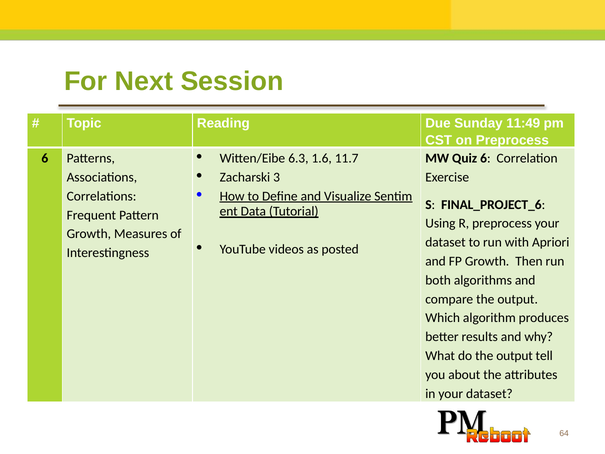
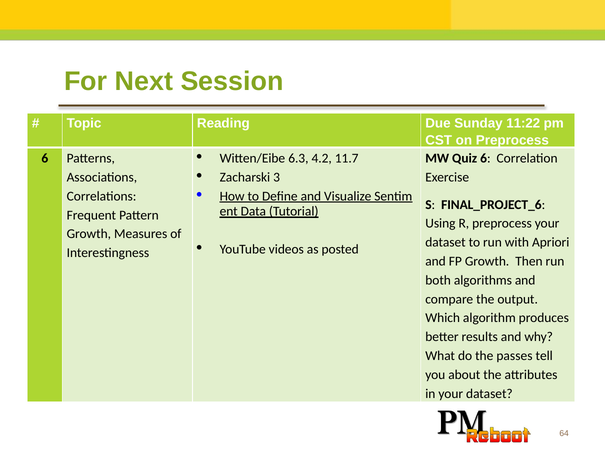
11:49: 11:49 -> 11:22 (523, 123)
1.6: 1.6 -> 4.2 (322, 158)
do the output: output -> passes (514, 356)
